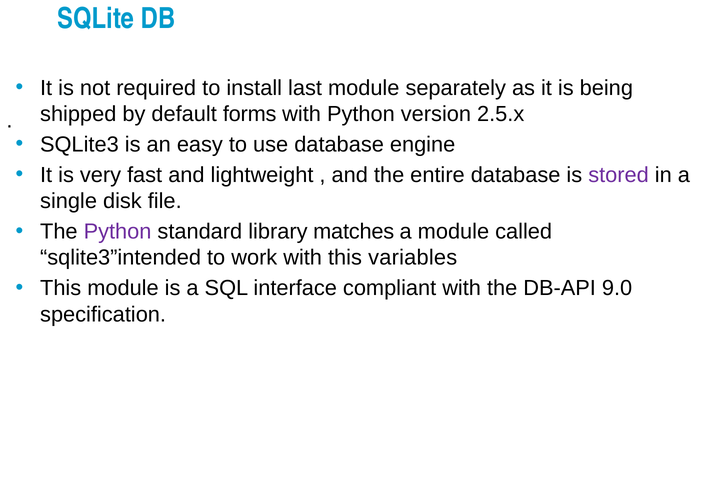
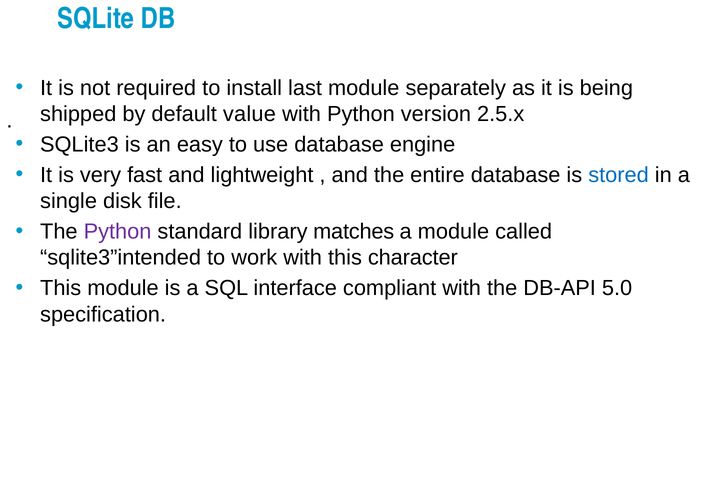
forms: forms -> value (249, 114)
stored colour: purple -> blue (619, 175)
variables: variables -> character (413, 258)
9.0: 9.0 -> 5.0 (617, 288)
